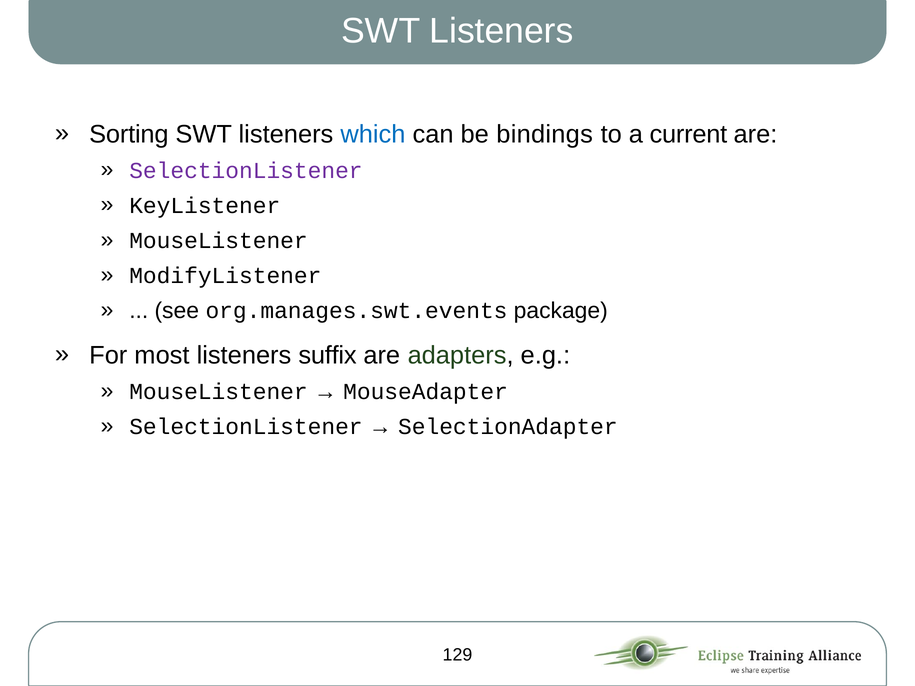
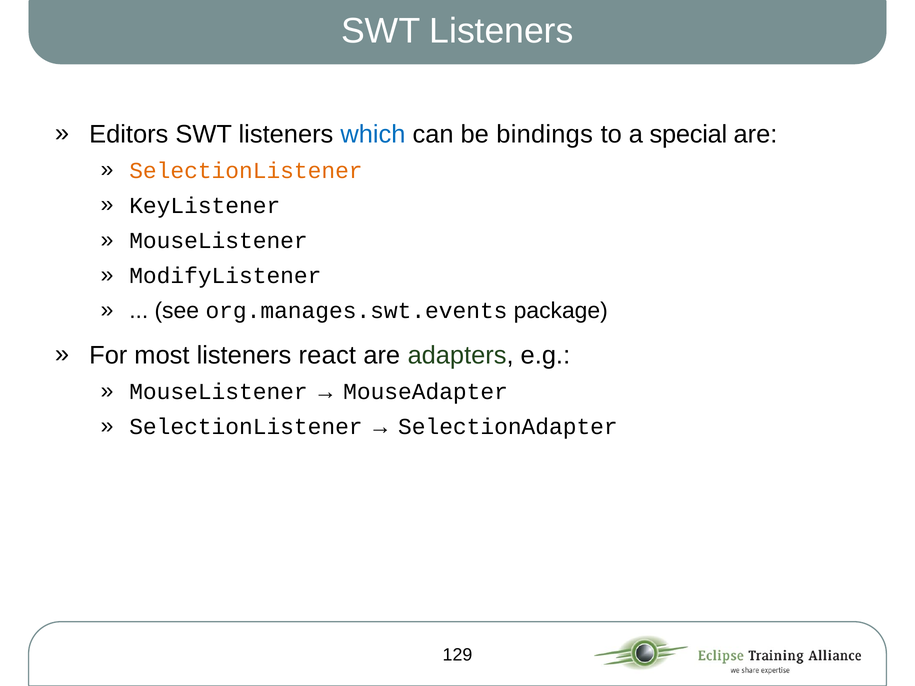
Sorting: Sorting -> Editors (129, 134)
current: current -> special (688, 134)
SelectionListener colour: purple -> orange (246, 171)
suffix: suffix -> react (327, 355)
